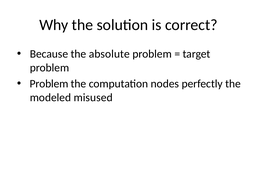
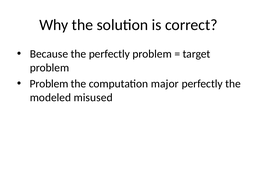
the absolute: absolute -> perfectly (109, 54)
nodes: nodes -> major (165, 84)
